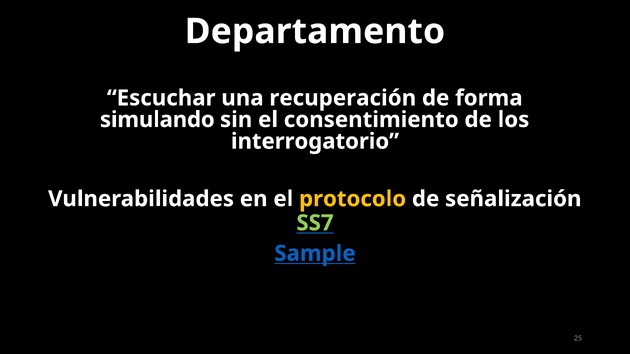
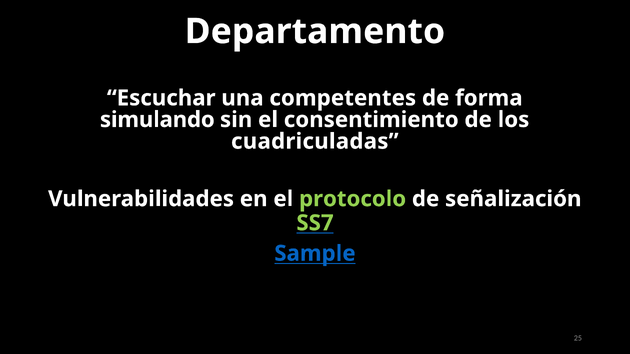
recuperación: recuperación -> competentes (343, 98)
interrogatorio: interrogatorio -> cuadriculadas (315, 142)
protocolo colour: yellow -> light green (353, 199)
